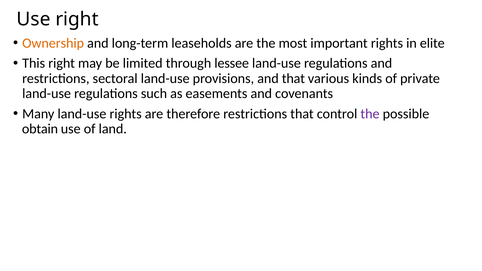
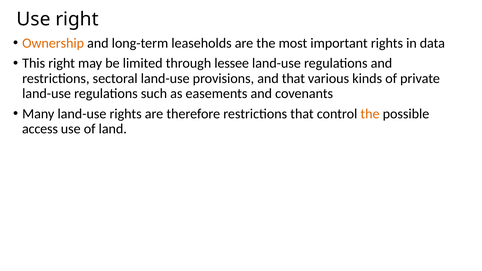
elite: elite -> data (432, 43)
the colour: purple -> orange (370, 114)
obtain: obtain -> access (40, 129)
